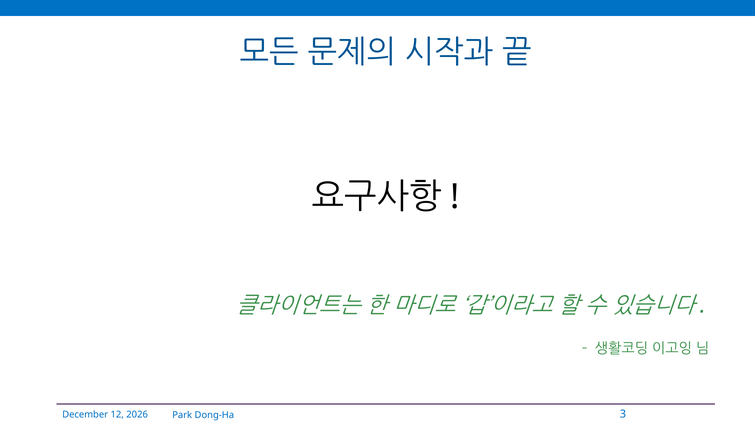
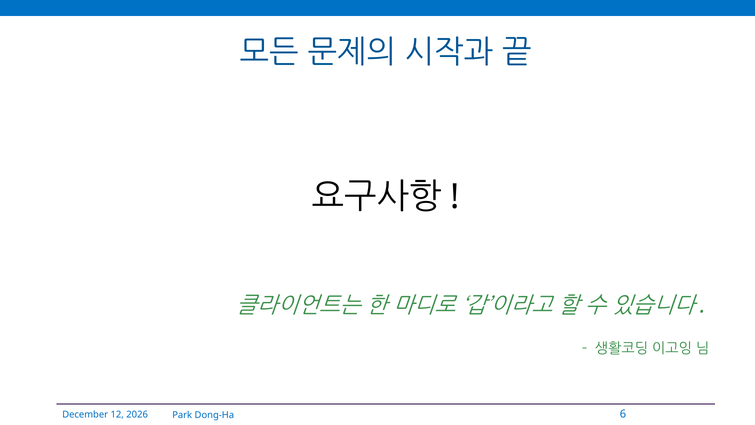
3: 3 -> 6 (623, 414)
